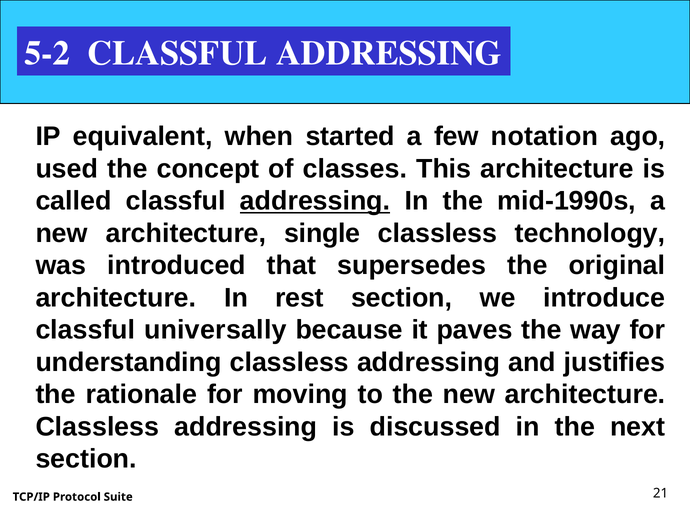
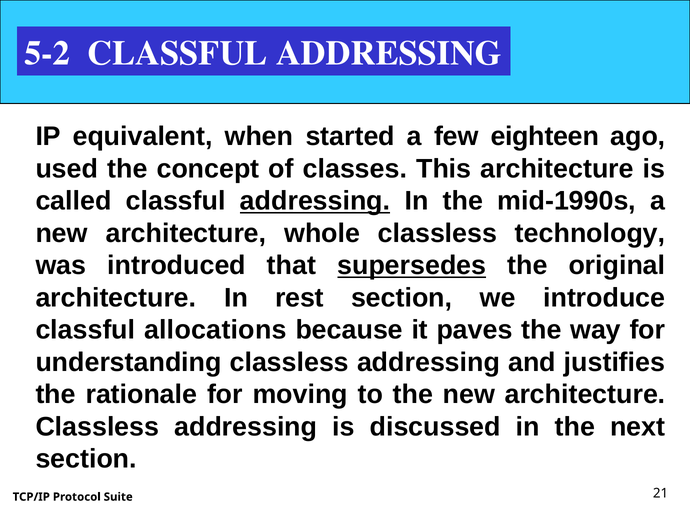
notation: notation -> eighteen (545, 136)
single: single -> whole (322, 233)
supersedes underline: none -> present (412, 265)
universally: universally -> allocations (215, 330)
